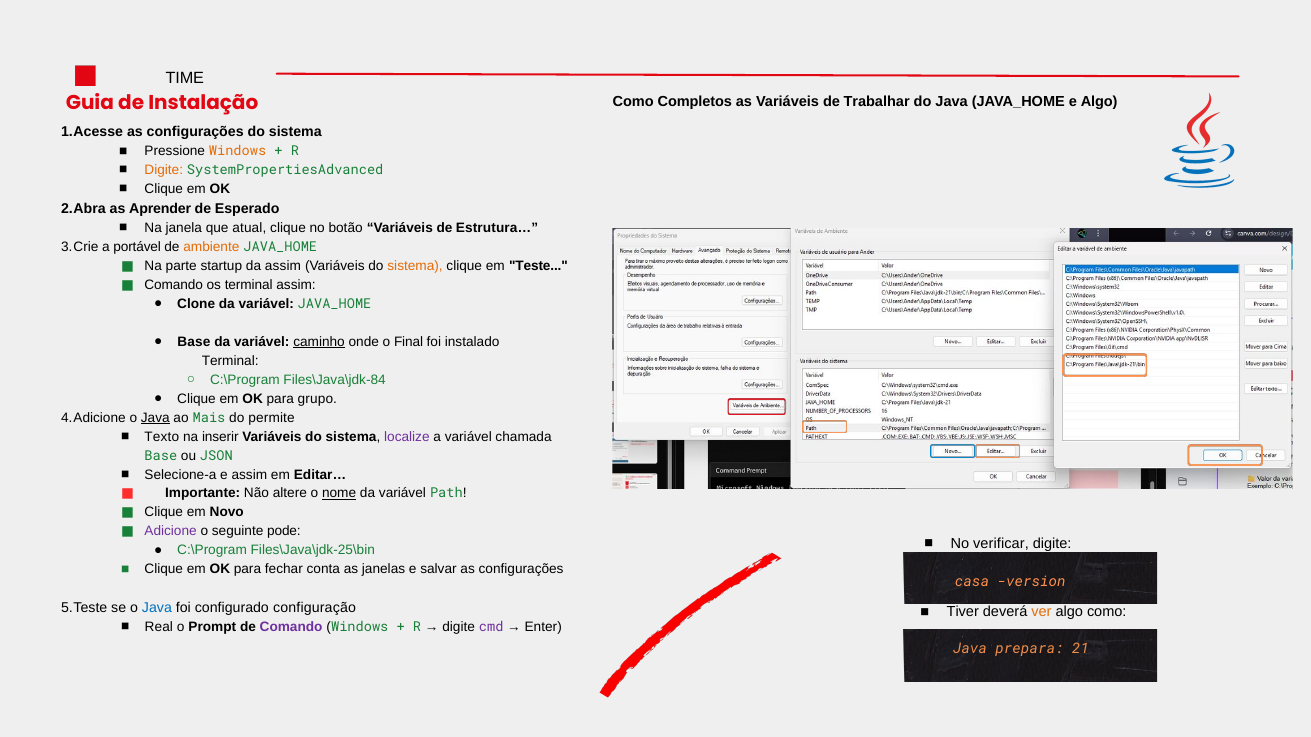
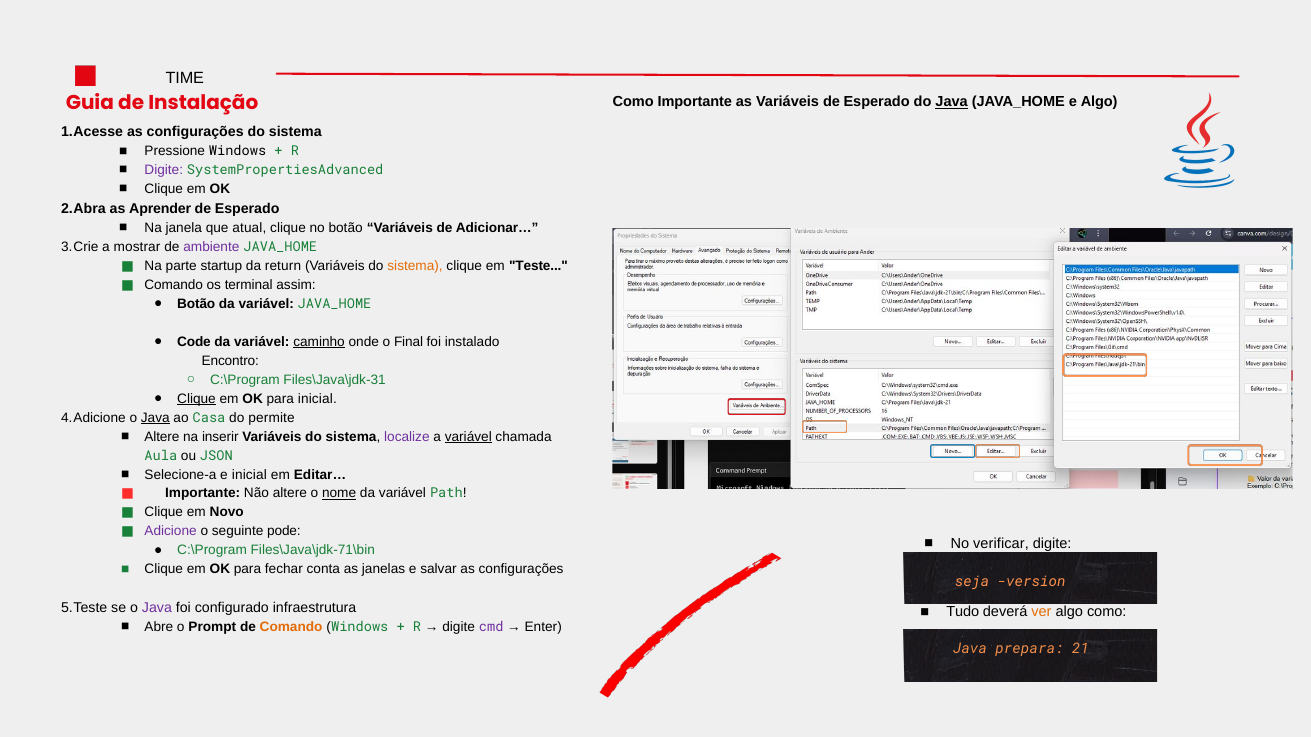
Como Completos: Completos -> Importante (695, 102)
Variáveis de Trabalhar: Trabalhar -> Esperado (877, 102)
Java underline: none -> present (952, 102)
Windows colour: orange -> black (238, 151)
Digite colour: orange -> purple (164, 170)
Estrutura…: Estrutura… -> Adicionar… (497, 228)
portável: portável -> mostrar (137, 247)
ambiente colour: orange -> purple (211, 247)
da assim: assim -> return (283, 266)
Clone: Clone -> Botão (196, 304)
Base: Base -> Code (194, 342)
Terminal: Terminal -> Encontro (230, 361)
Files\Java\jdk-84: Files\Java\jdk-84 -> Files\Java\jdk-31 (335, 380)
Clique underline: none -> present (197, 399)
para grupo: grupo -> inicial (317, 399)
Mais: Mais -> Casa (209, 418)
Texto: Texto -> Altere (162, 437)
variável underline: none -> present (468, 437)
Base: Base -> Aula (161, 456)
e assim: assim -> inicial (249, 475)
Files\Java\jdk-25\bin: Files\Java\jdk-25\bin -> Files\Java\jdk-71\bin (313, 551)
casa: casa -> seja (972, 582)
Java colour: blue -> purple (157, 608)
configuração: configuração -> infraestrutura (315, 608)
Tiver: Tiver -> Tudo (963, 613)
Real: Real -> Abre (159, 628)
Comando colour: purple -> orange (291, 628)
